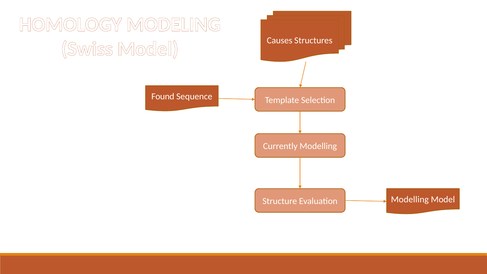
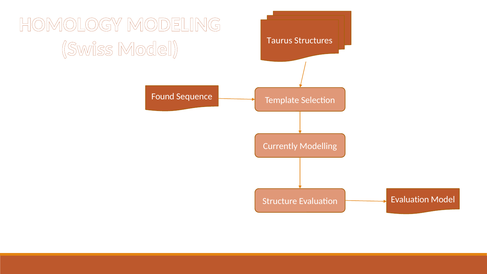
Causes: Causes -> Taurus (280, 40)
Evaluation Modelling: Modelling -> Evaluation (410, 199)
